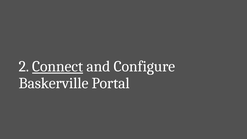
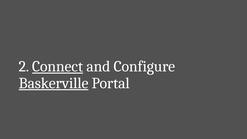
Baskerville underline: none -> present (54, 83)
